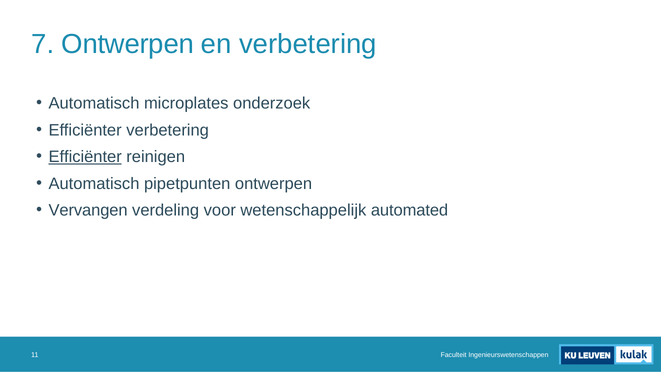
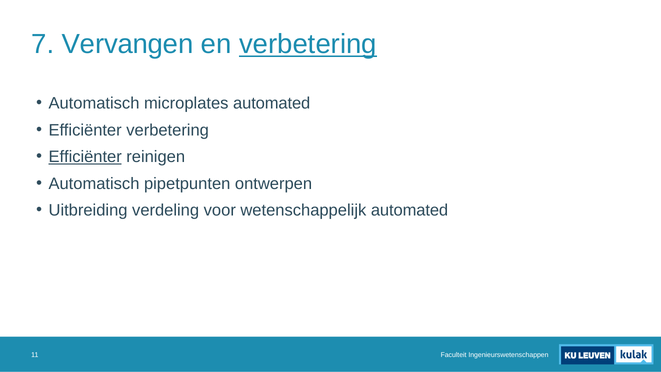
7 Ontwerpen: Ontwerpen -> Vervangen (128, 44)
verbetering underline: none -> present (308, 44)
microplates onderzoek: onderzoek -> automated (272, 103)
Vervangen: Vervangen -> Uitbreiding (88, 210)
